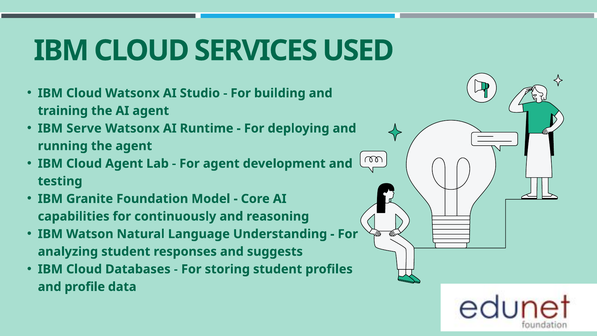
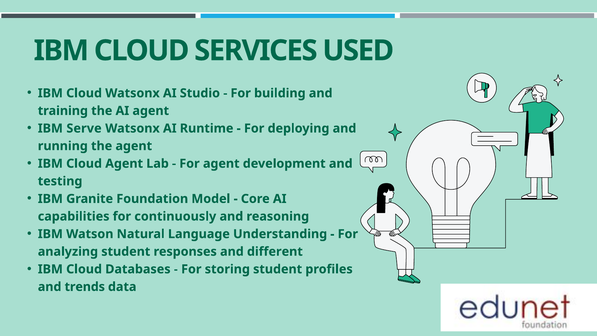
suggests: suggests -> different (275, 251)
profile: profile -> trends (85, 287)
